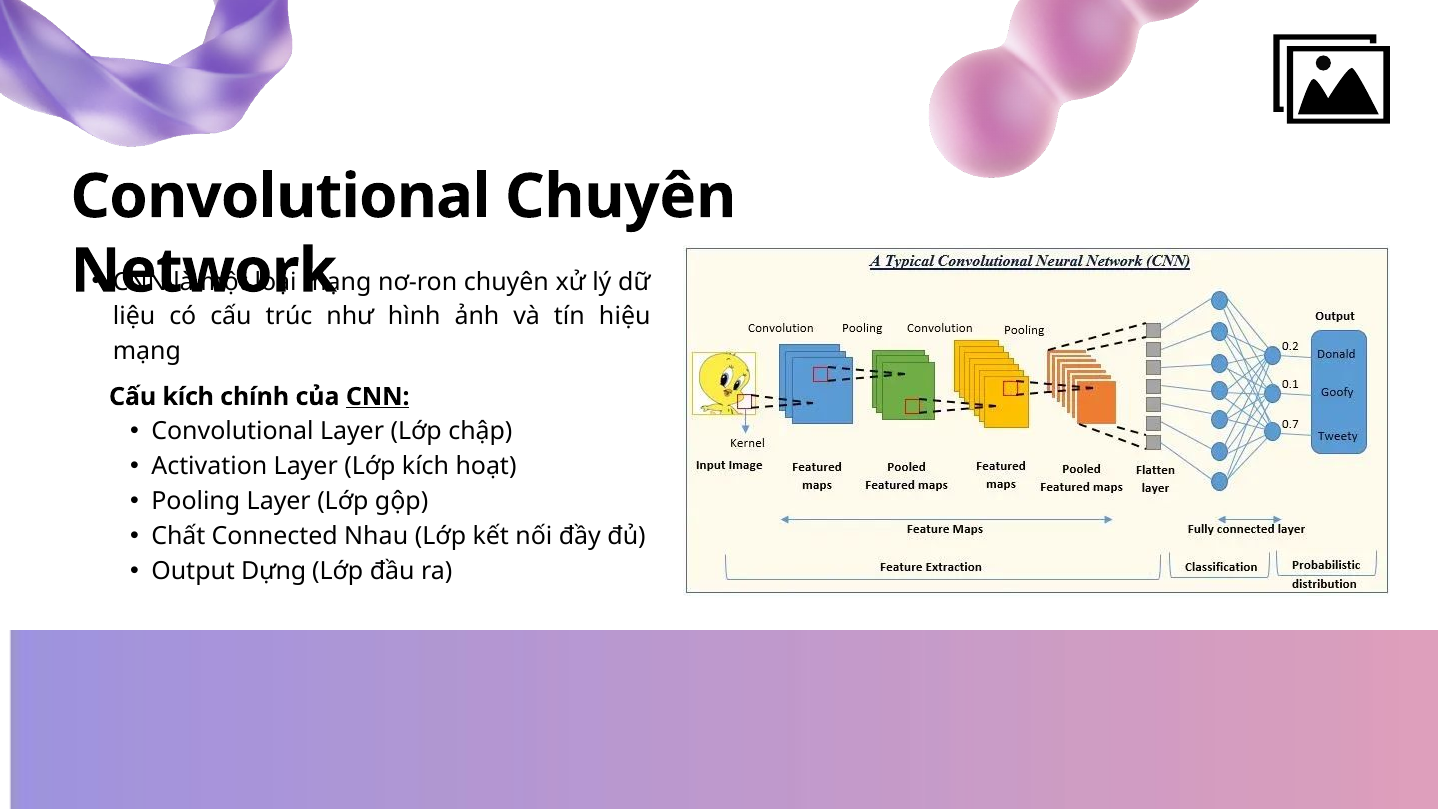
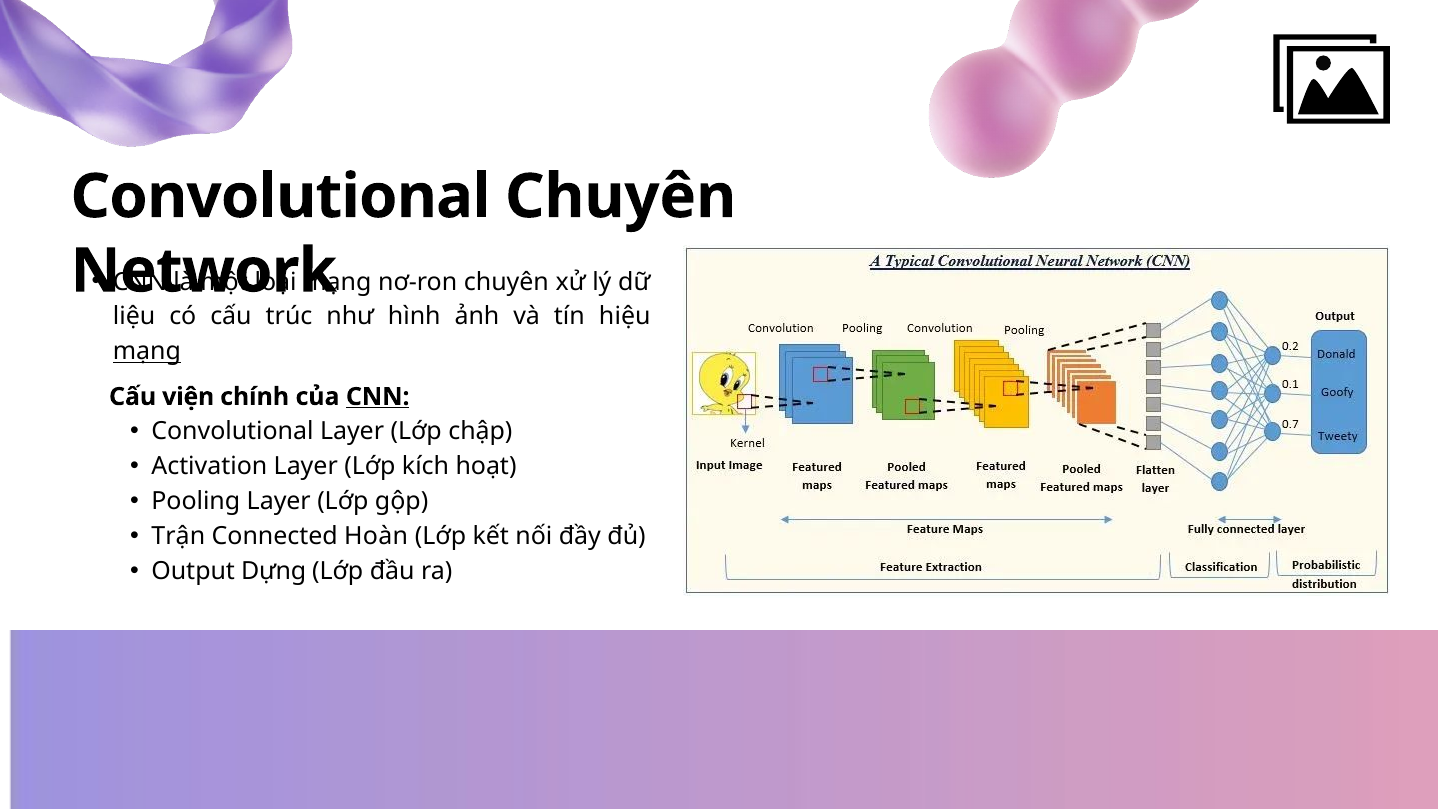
mạng underline: none -> present (147, 352)
Cấu kích: kích -> viện (188, 397)
Chất: Chất -> Trận (178, 536)
Nhau: Nhau -> Hoàn (376, 536)
